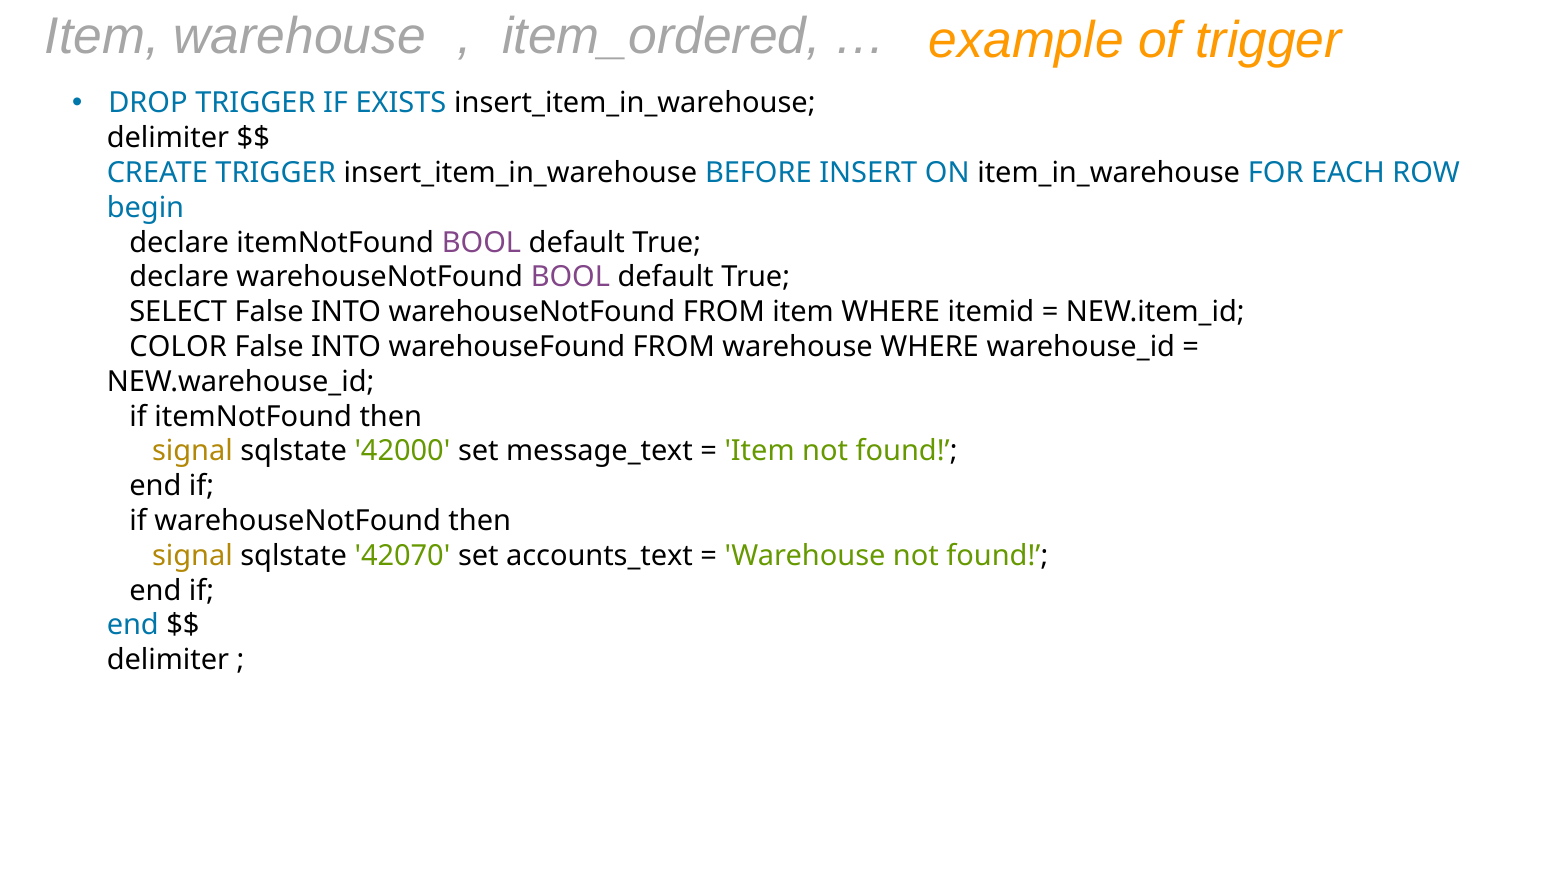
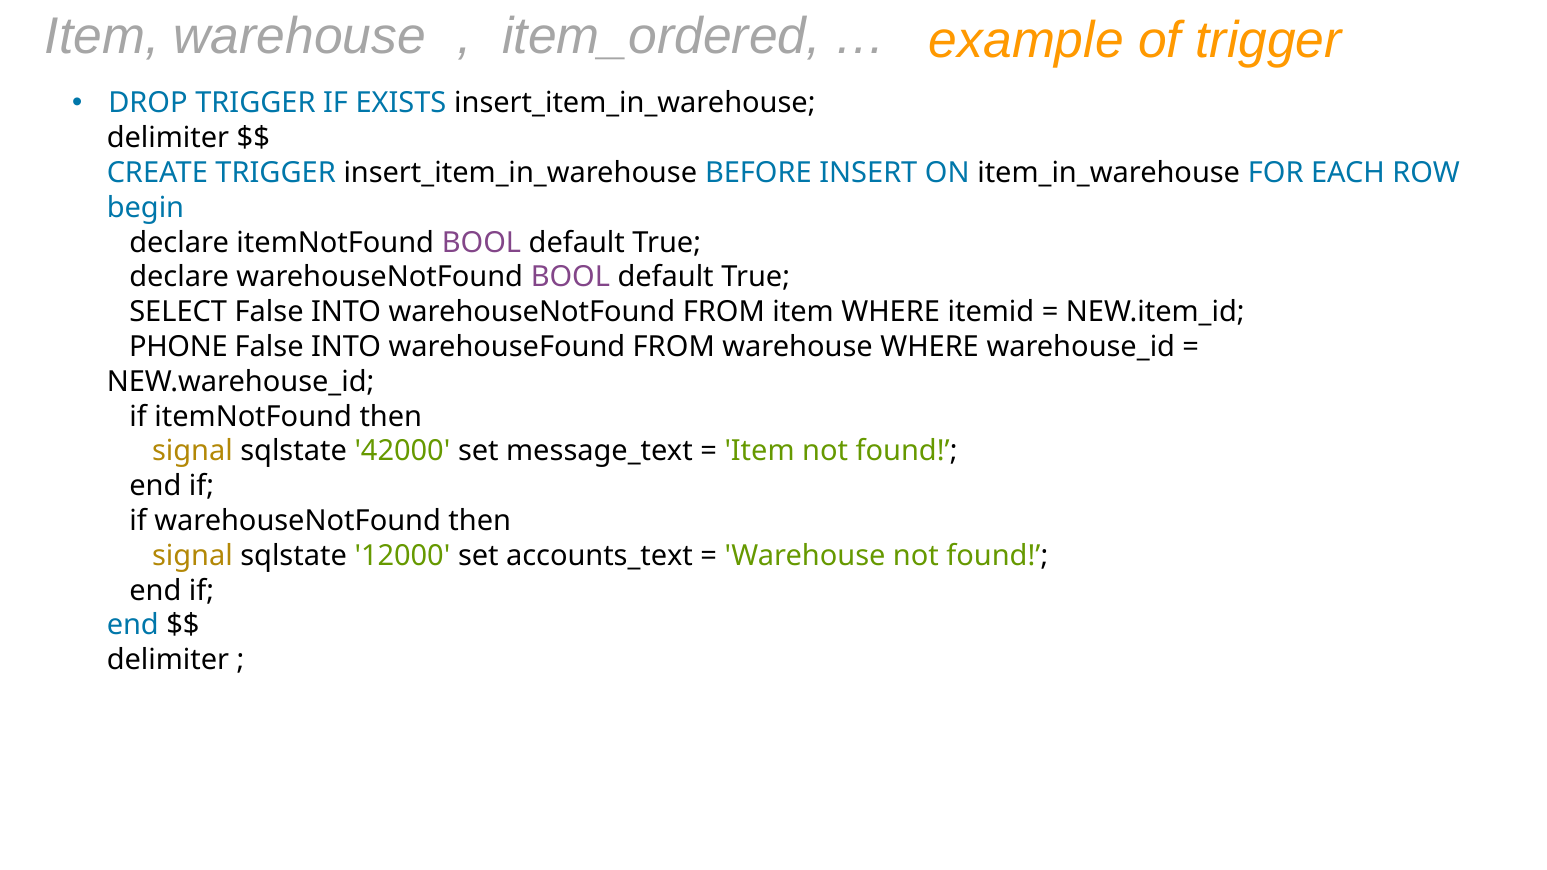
COLOR: COLOR -> PHONE (178, 347)
42070: 42070 -> 12000 (402, 556)
